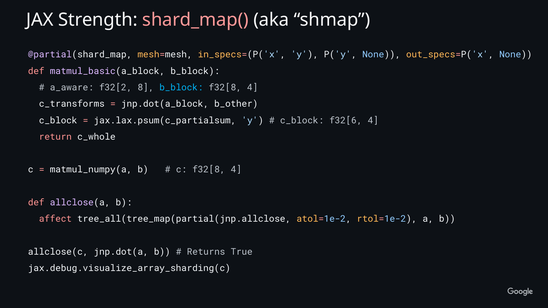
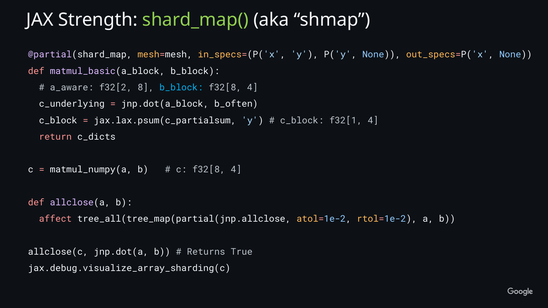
shard_map( colour: pink -> light green (195, 20)
c_transforms: c_transforms -> c_underlying (72, 104)
b_other: b_other -> b_often (236, 104)
f32[6: f32[6 -> f32[1 (346, 120)
c_whole: c_whole -> c_dicts (96, 137)
